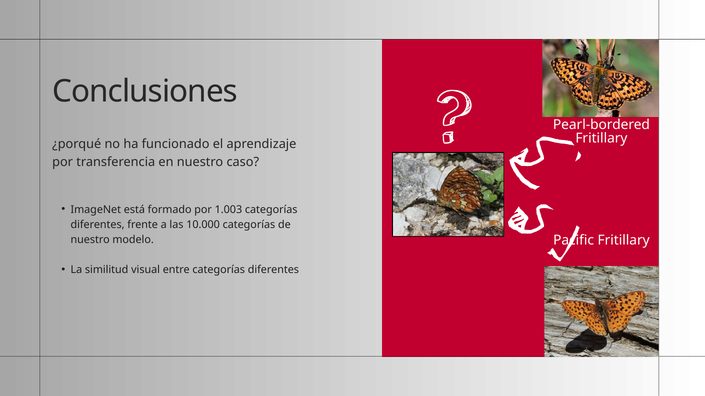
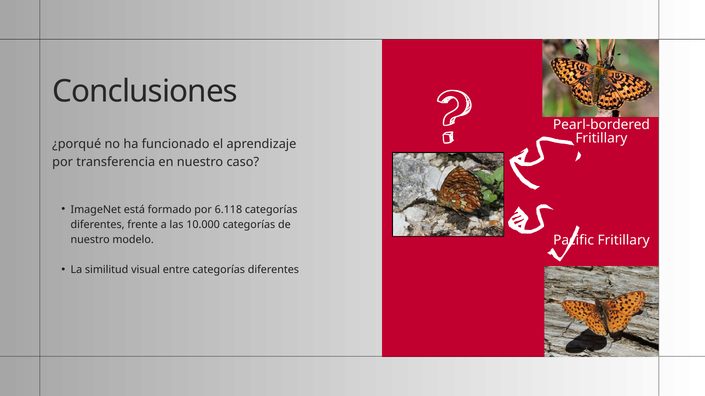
1.003: 1.003 -> 6.118 (228, 210)
